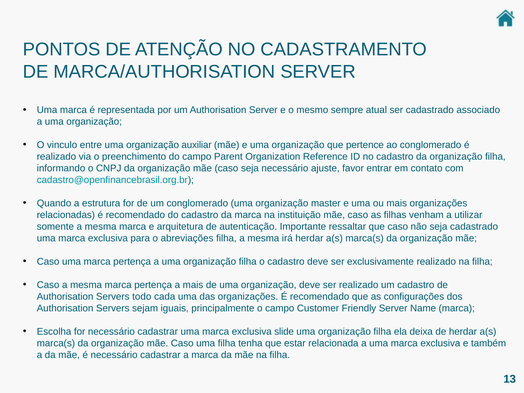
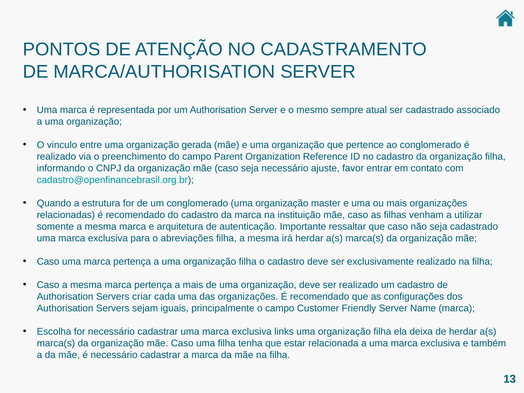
auxiliar: auxiliar -> gerada (197, 145)
todo: todo -> criar (142, 297)
slide: slide -> links (284, 332)
